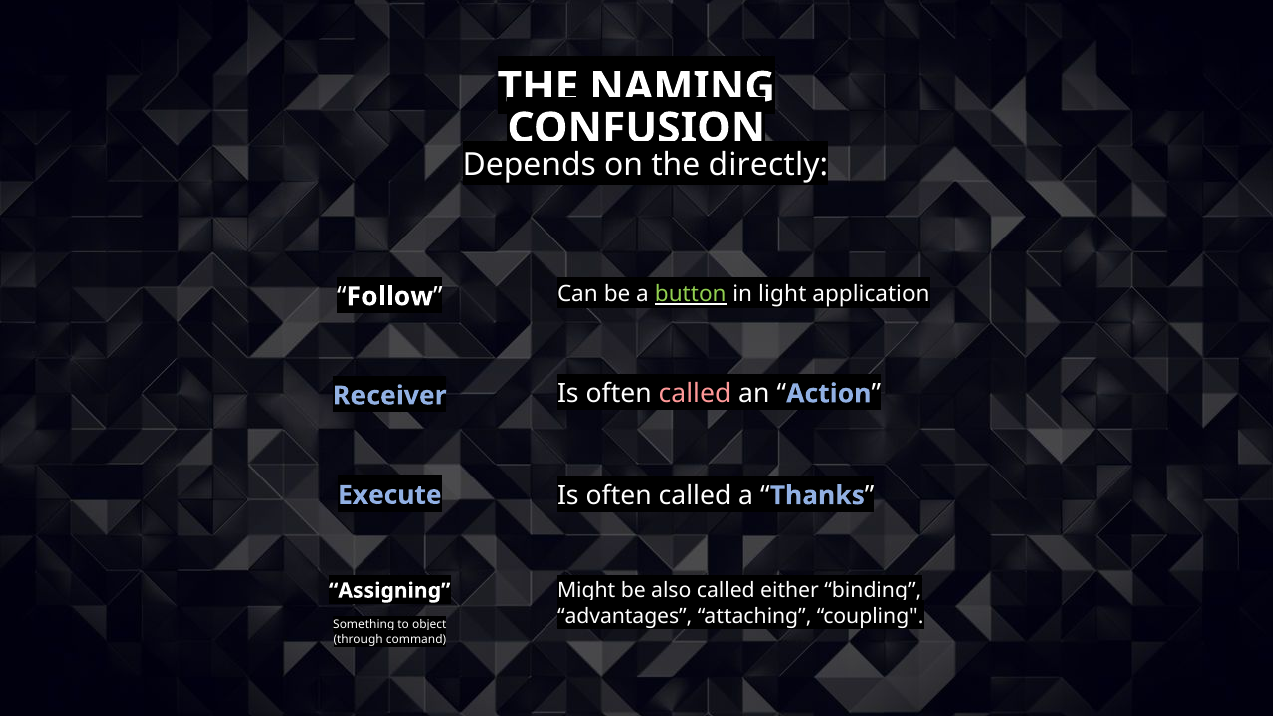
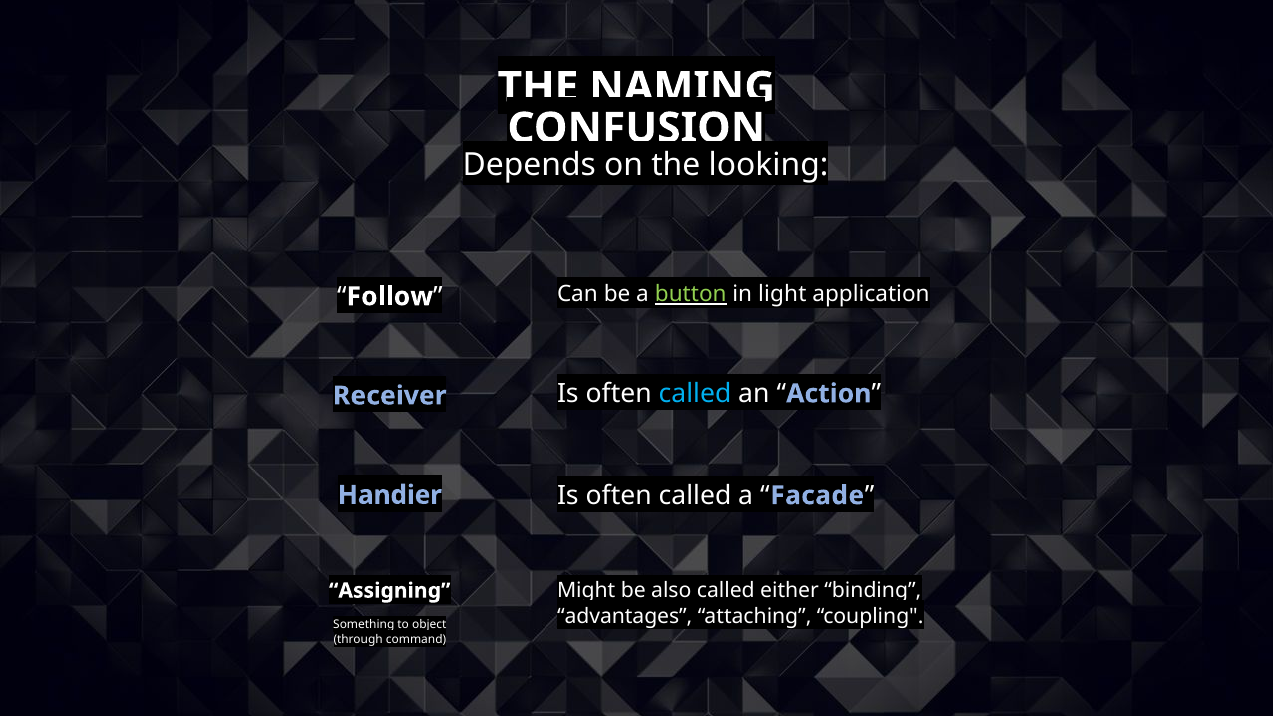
directly: directly -> looking (769, 165)
called colour: pink -> light blue (695, 394)
Execute: Execute -> Handier (390, 495)
Thanks: Thanks -> Facade (817, 496)
